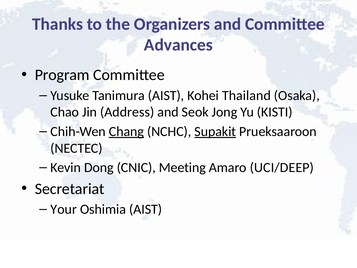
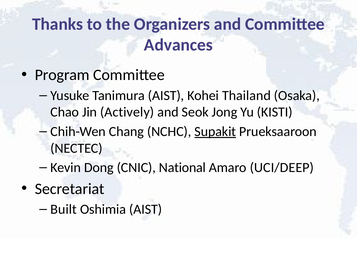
Address: Address -> Actively (127, 112)
Chang underline: present -> none (126, 131)
Meeting: Meeting -> National (182, 167)
Your: Your -> Built (64, 209)
